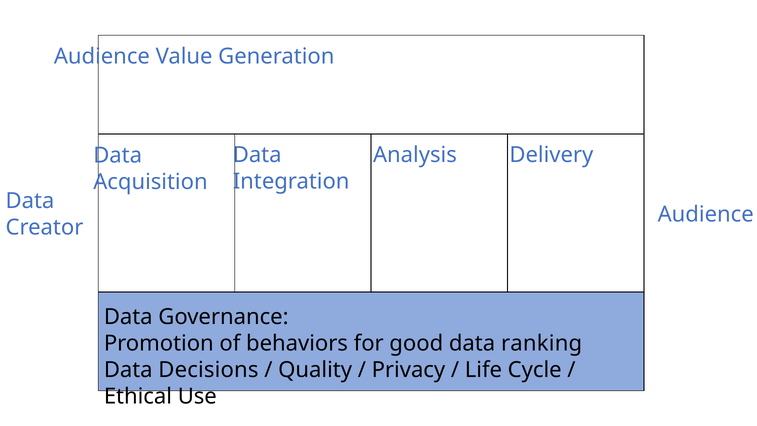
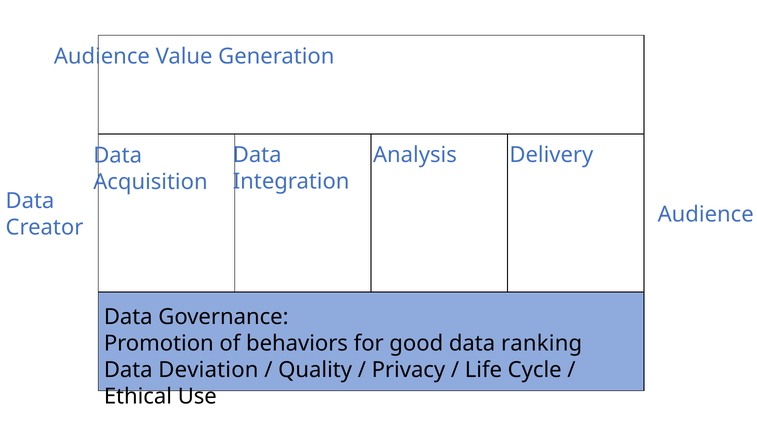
Decisions: Decisions -> Deviation (208, 370)
